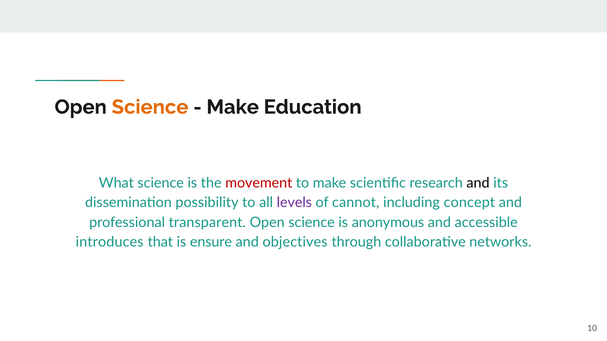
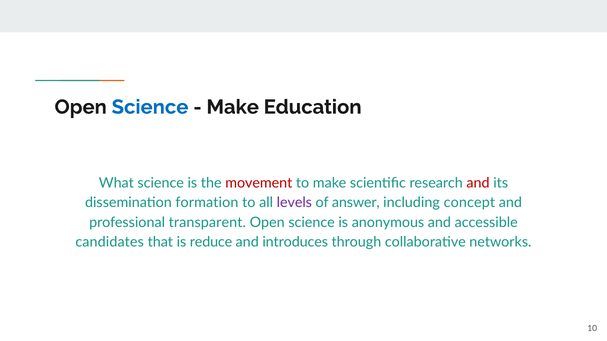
Science colour: orange -> blue (150, 107)
and colour: black -> red (478, 183)
possibility: possibility -> formation (207, 203)
cannot: cannot -> answer (356, 203)
introduces: introduces -> candidates (110, 243)
ensure: ensure -> reduce (211, 243)
objectives: objectives -> introduces (295, 243)
